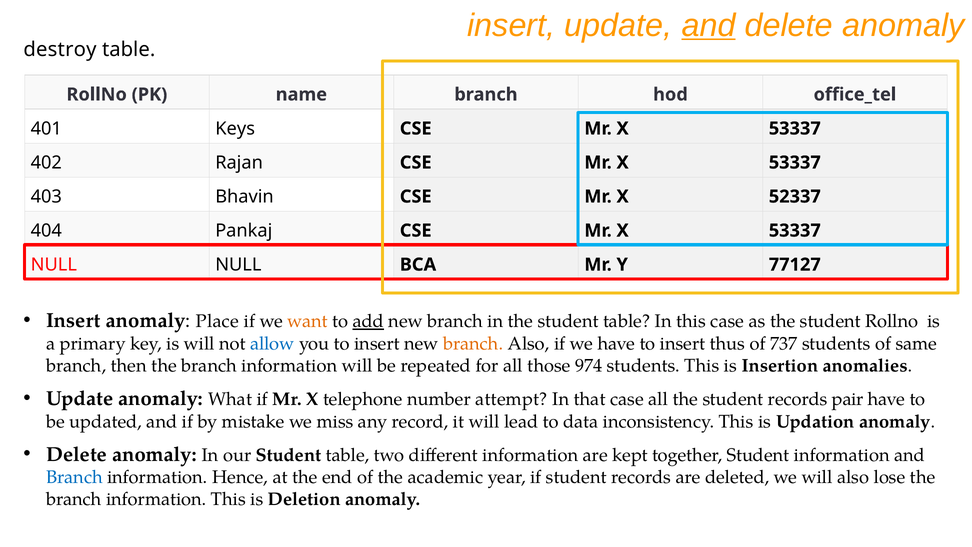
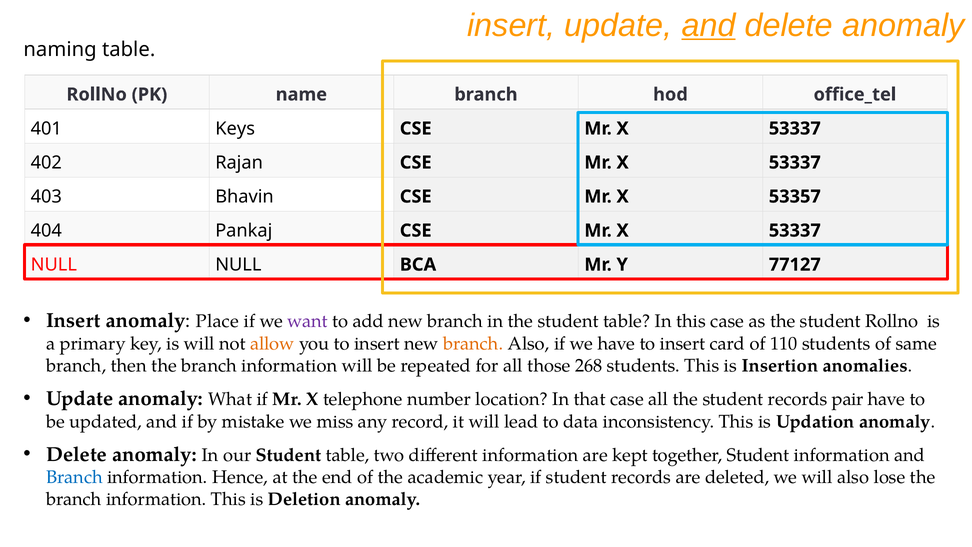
destroy: destroy -> naming (60, 49)
52337: 52337 -> 53357 (795, 196)
want colour: orange -> purple (308, 321)
add underline: present -> none (368, 321)
allow colour: blue -> orange (272, 344)
thus: thus -> card (727, 344)
737: 737 -> 110 (784, 344)
974: 974 -> 268 (589, 365)
attempt: attempt -> location (512, 399)
